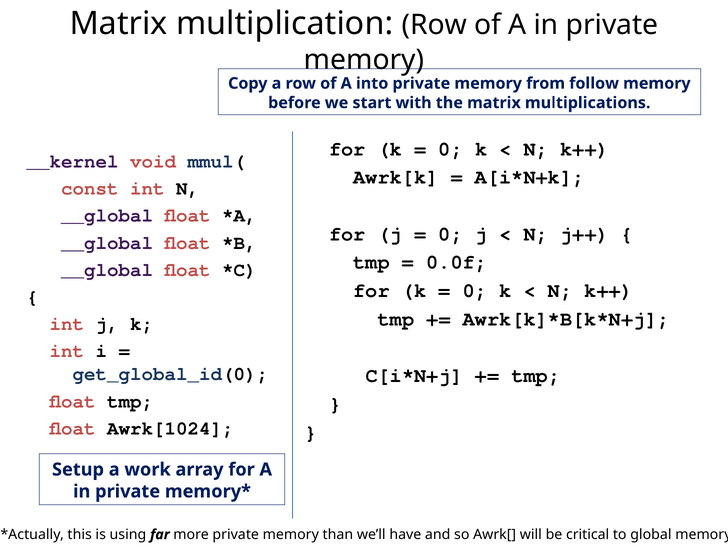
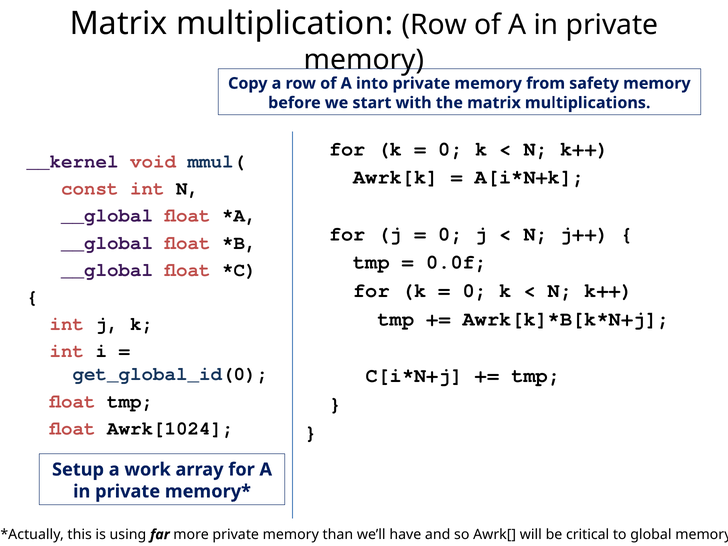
follow: follow -> safety (594, 83)
